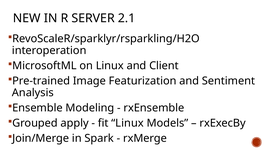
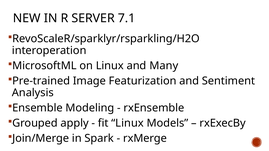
2.1: 2.1 -> 7.1 (127, 18)
Client: Client -> Many (164, 66)
